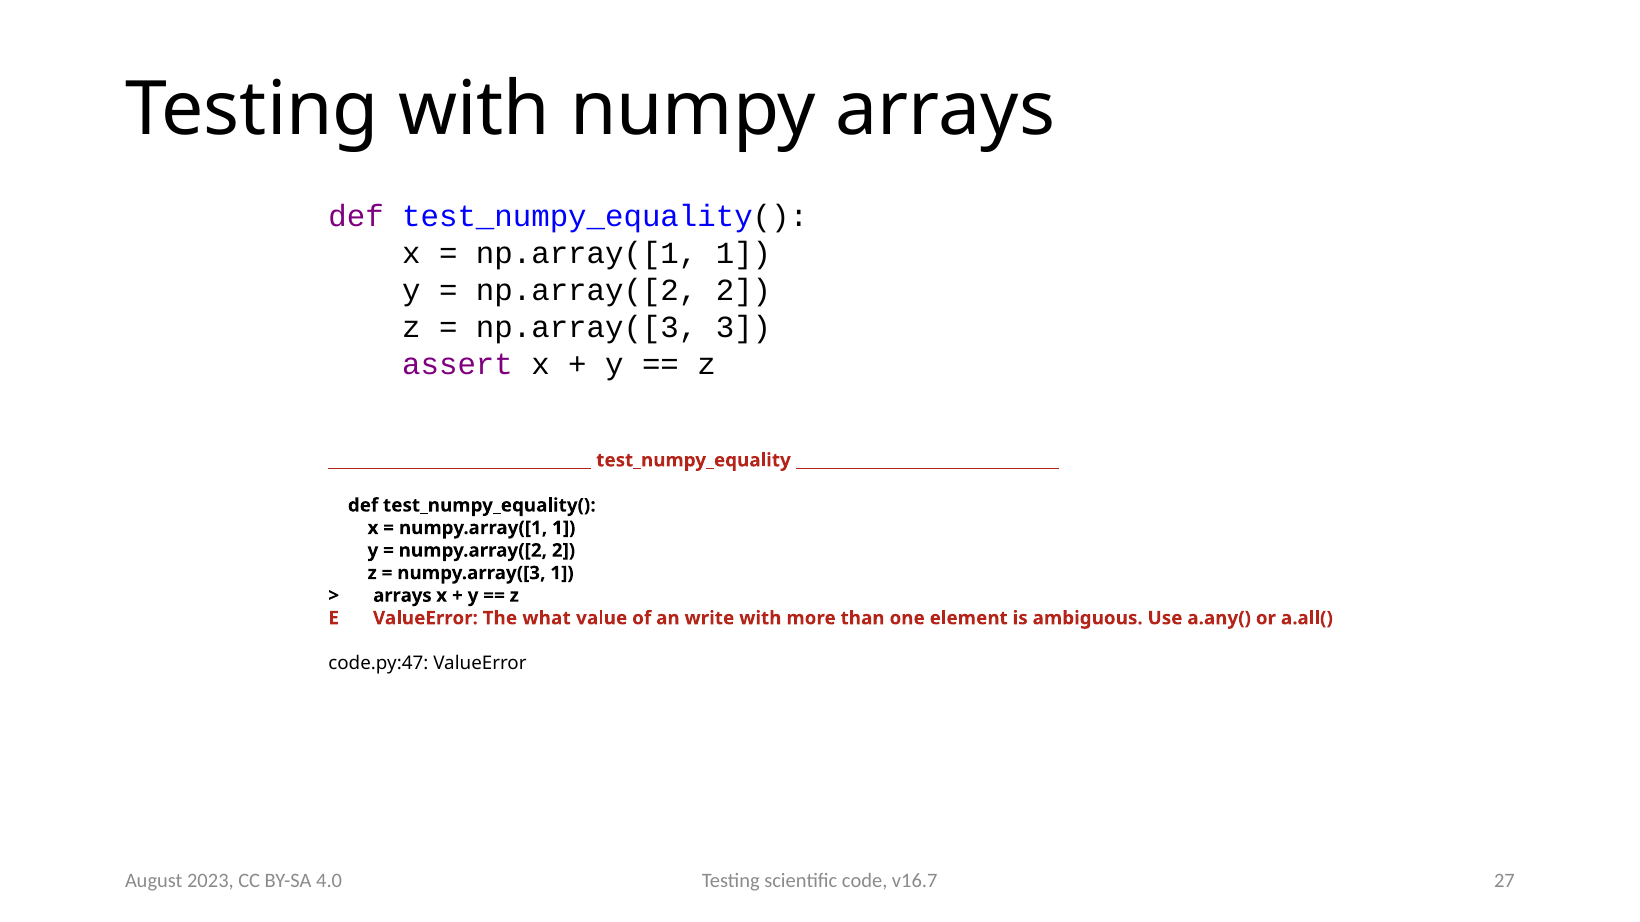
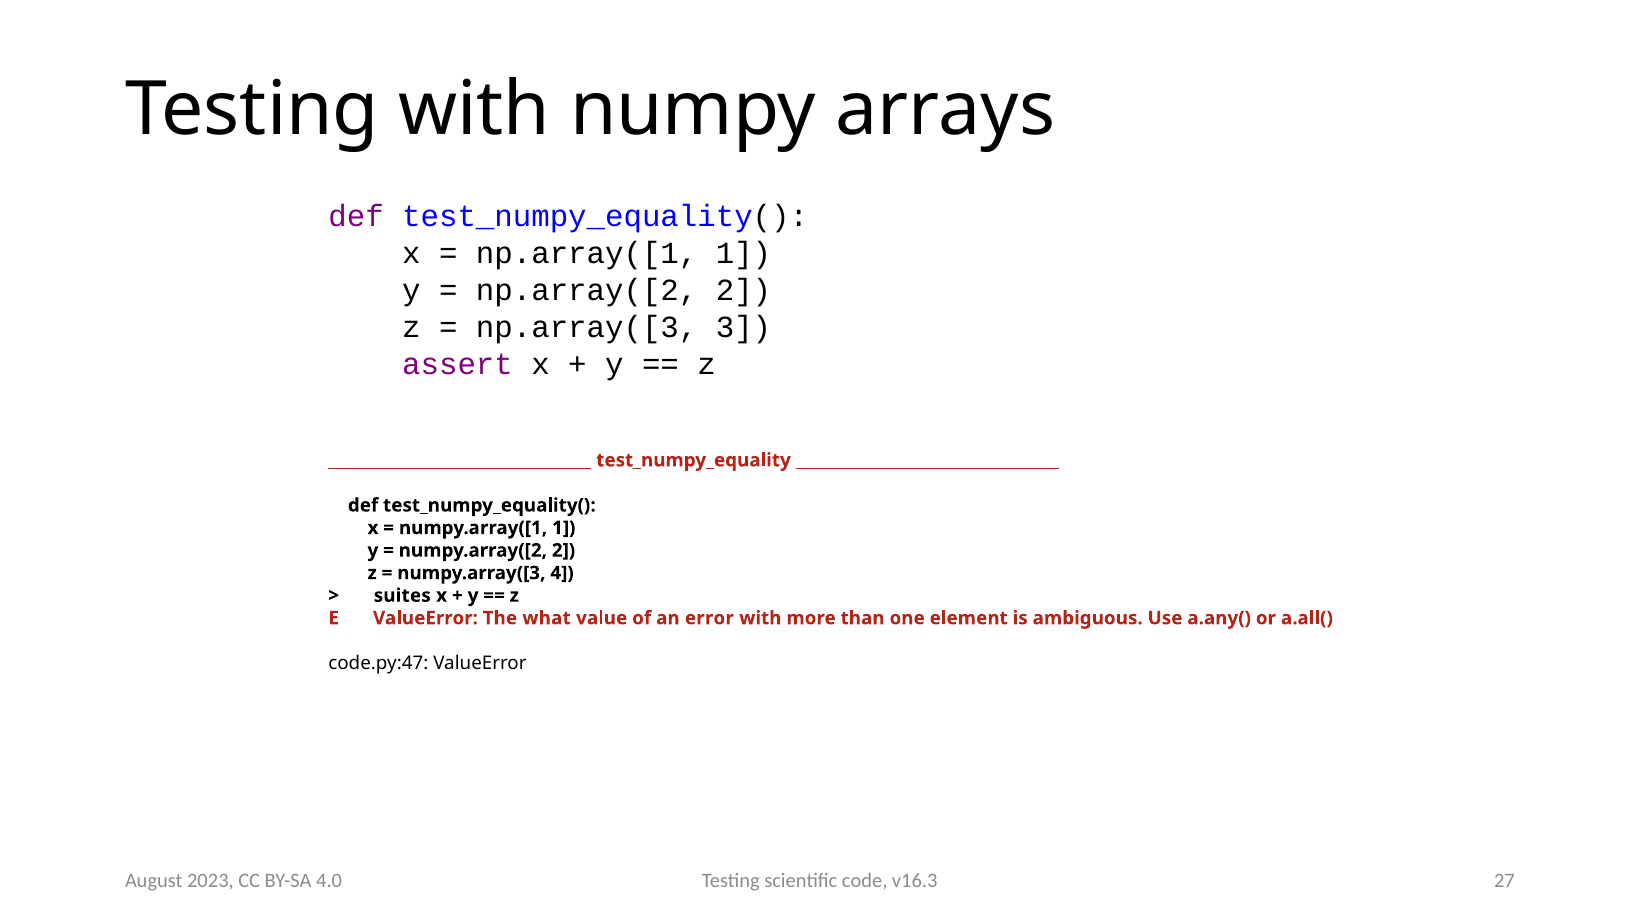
numpy.array([3 1: 1 -> 4 (562, 573)
arrays: arrays -> suites (402, 596)
write: write -> error (709, 618)
v16.7: v16.7 -> v16.3 (915, 881)
